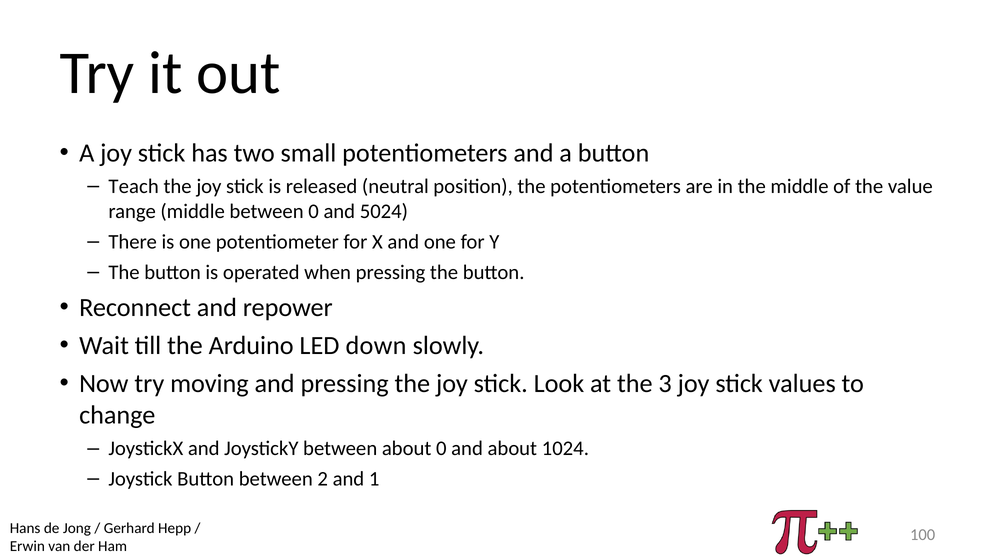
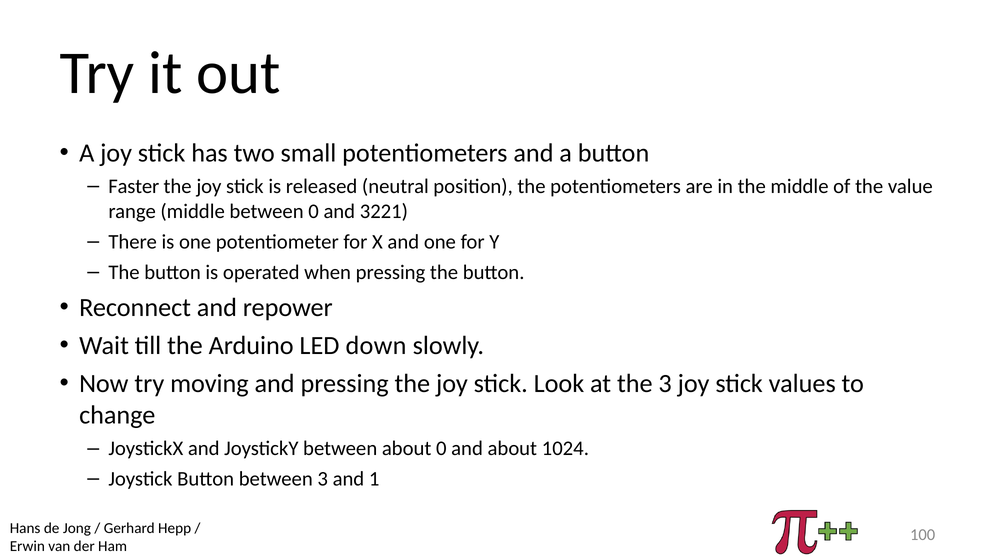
Teach: Teach -> Faster (134, 186)
5024: 5024 -> 3221 (384, 211)
between 2: 2 -> 3 (323, 479)
